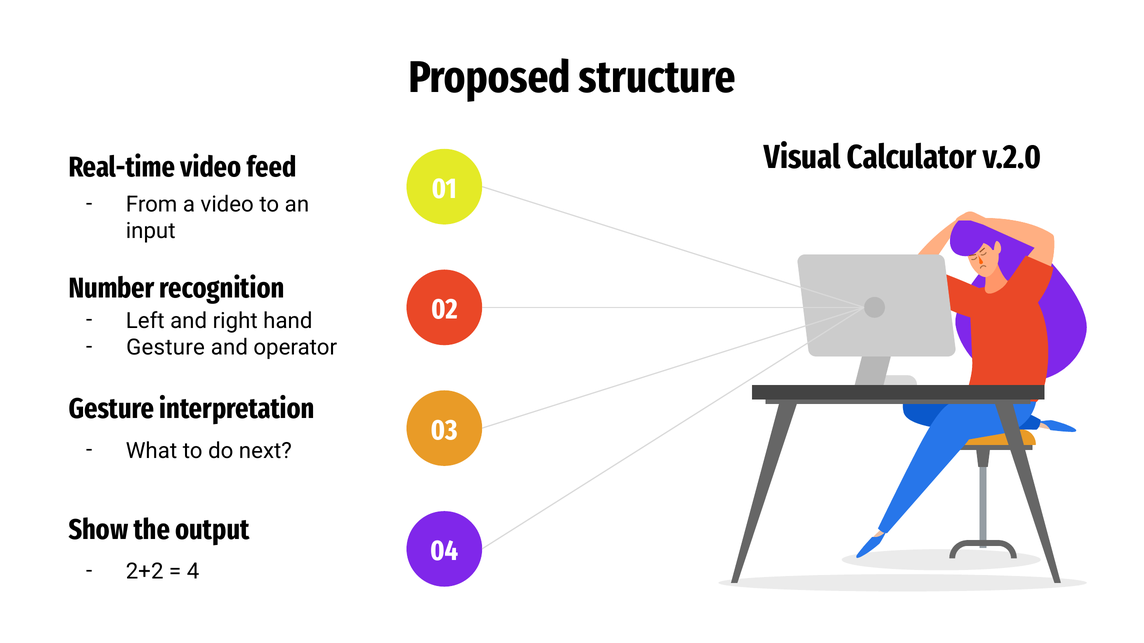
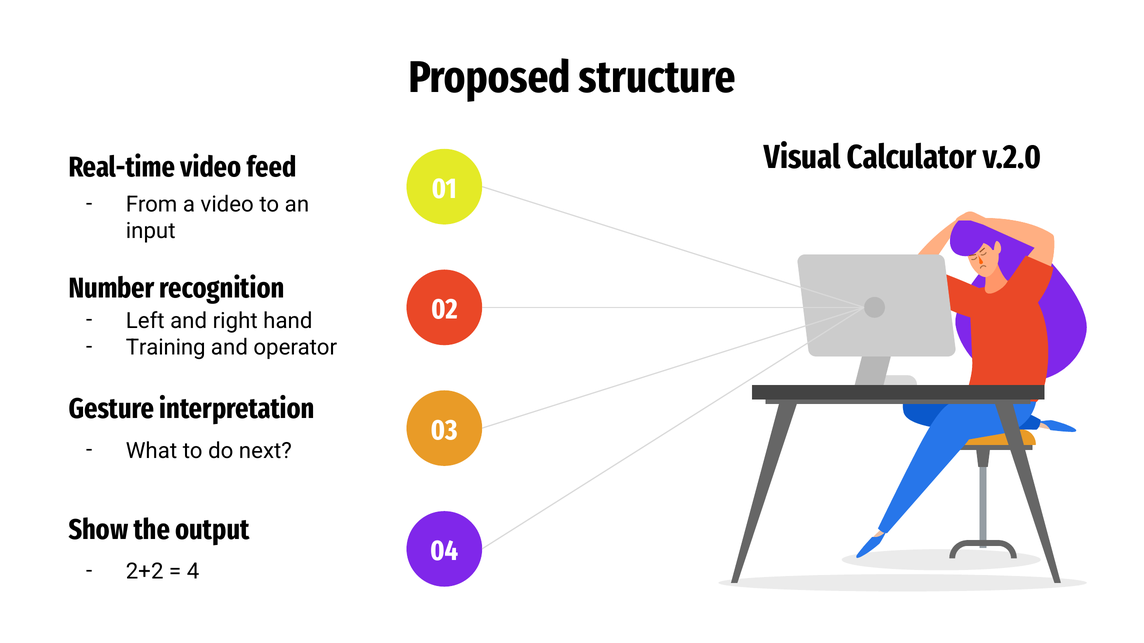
Gesture: Gesture -> Training (166, 348)
